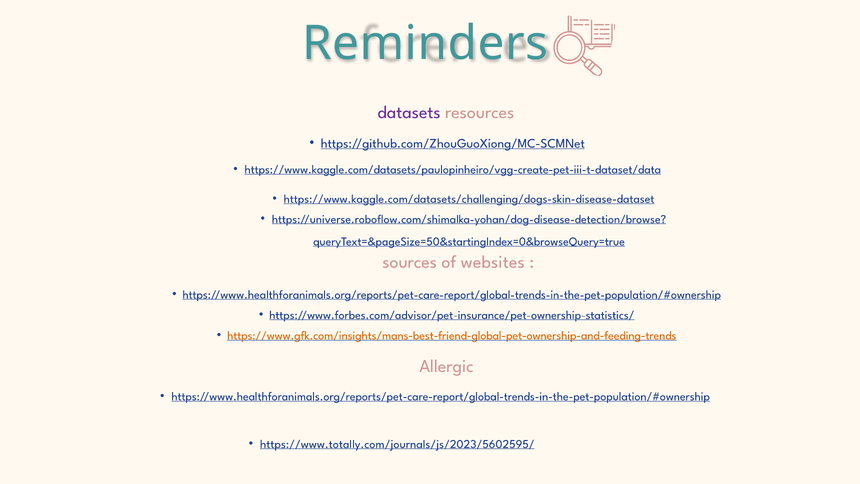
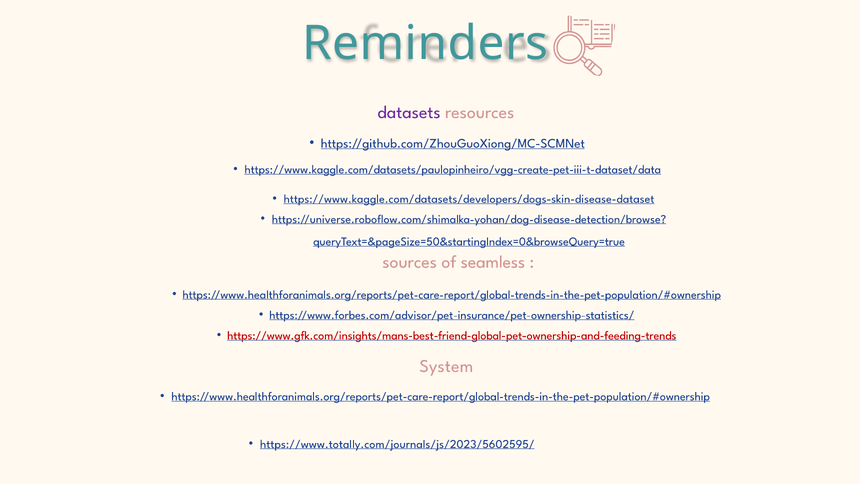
https://www.kaggle.com/datasets/challenging/dogs-skin-disease-dataset: https://www.kaggle.com/datasets/challenging/dogs-skin-disease-dataset -> https://www.kaggle.com/datasets/developers/dogs-skin-disease-dataset (469, 199)
websites: websites -> seamless (493, 262)
https://www.gfk.com/insights/mans-best-friend-global-pet-ownership-and-feeding-trends colour: orange -> red (452, 335)
Allergic: Allergic -> System (446, 366)
